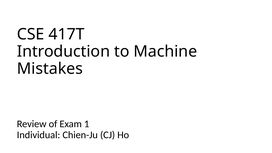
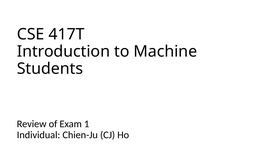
Mistakes: Mistakes -> Students (50, 69)
